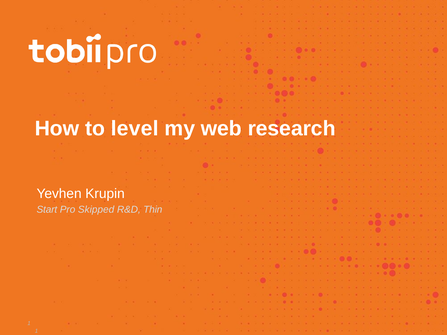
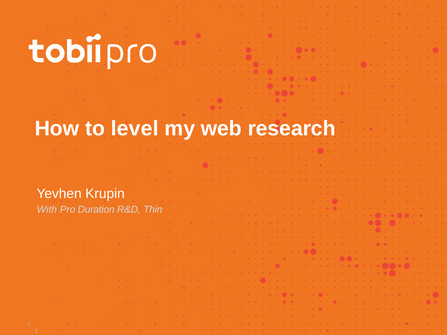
Start: Start -> With (47, 210)
Skipped: Skipped -> Duration (96, 210)
